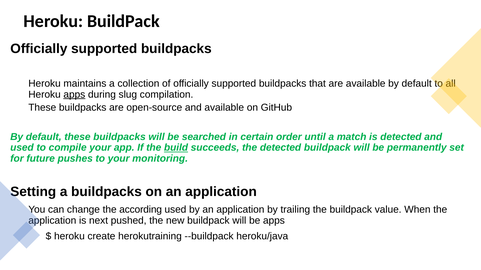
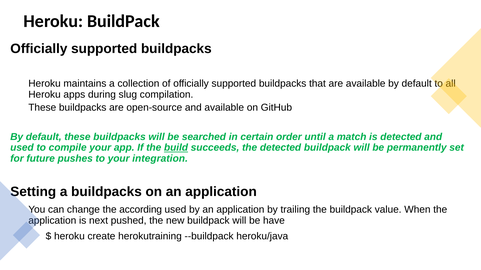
apps underline: present -> none (74, 95)
monitoring: monitoring -> integration (160, 159)
be apps: apps -> have (274, 221)
